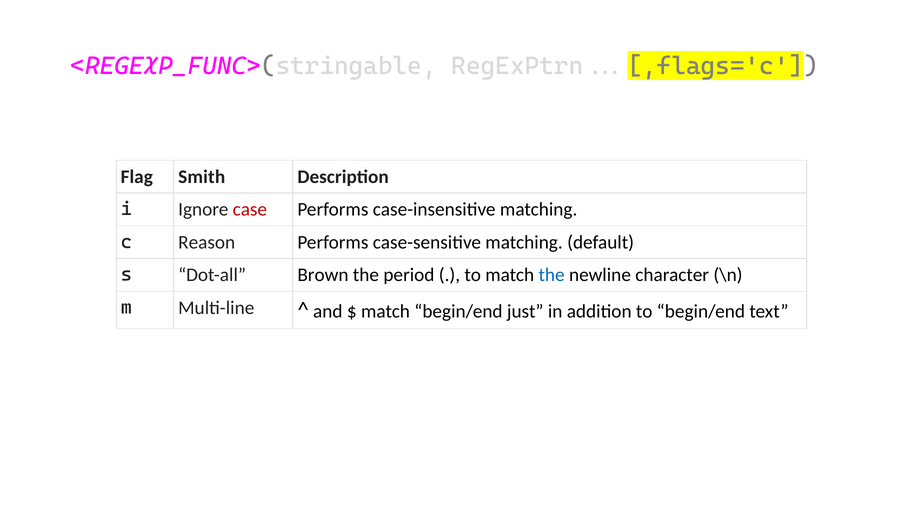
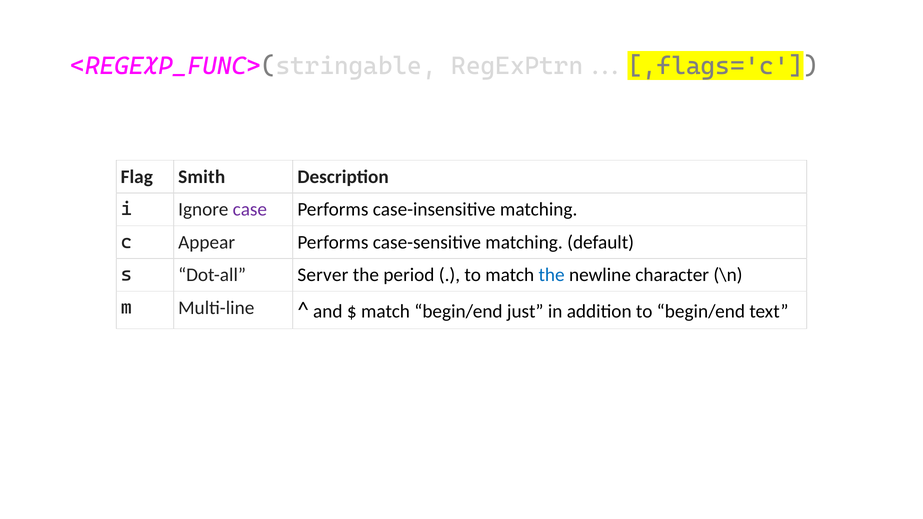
case colour: red -> purple (250, 210)
Reason: Reason -> Appear (207, 242)
Brown: Brown -> Server (323, 275)
